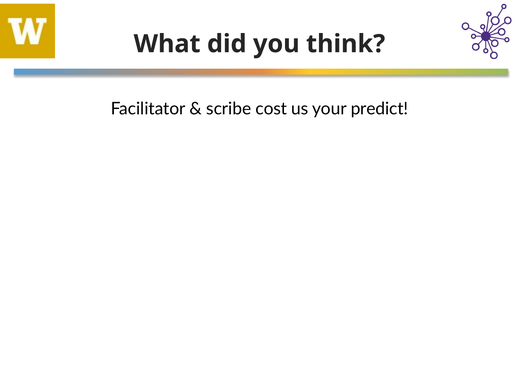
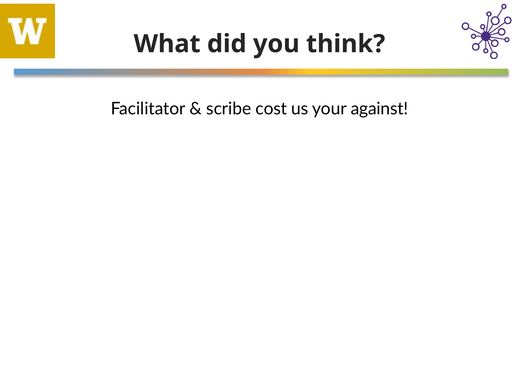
predict: predict -> against (379, 109)
